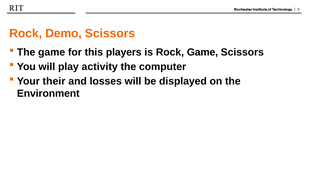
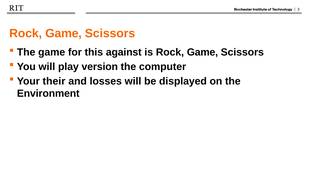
Demo: Demo -> Game (63, 34)
players: players -> against (124, 52)
activity: activity -> version (100, 67)
